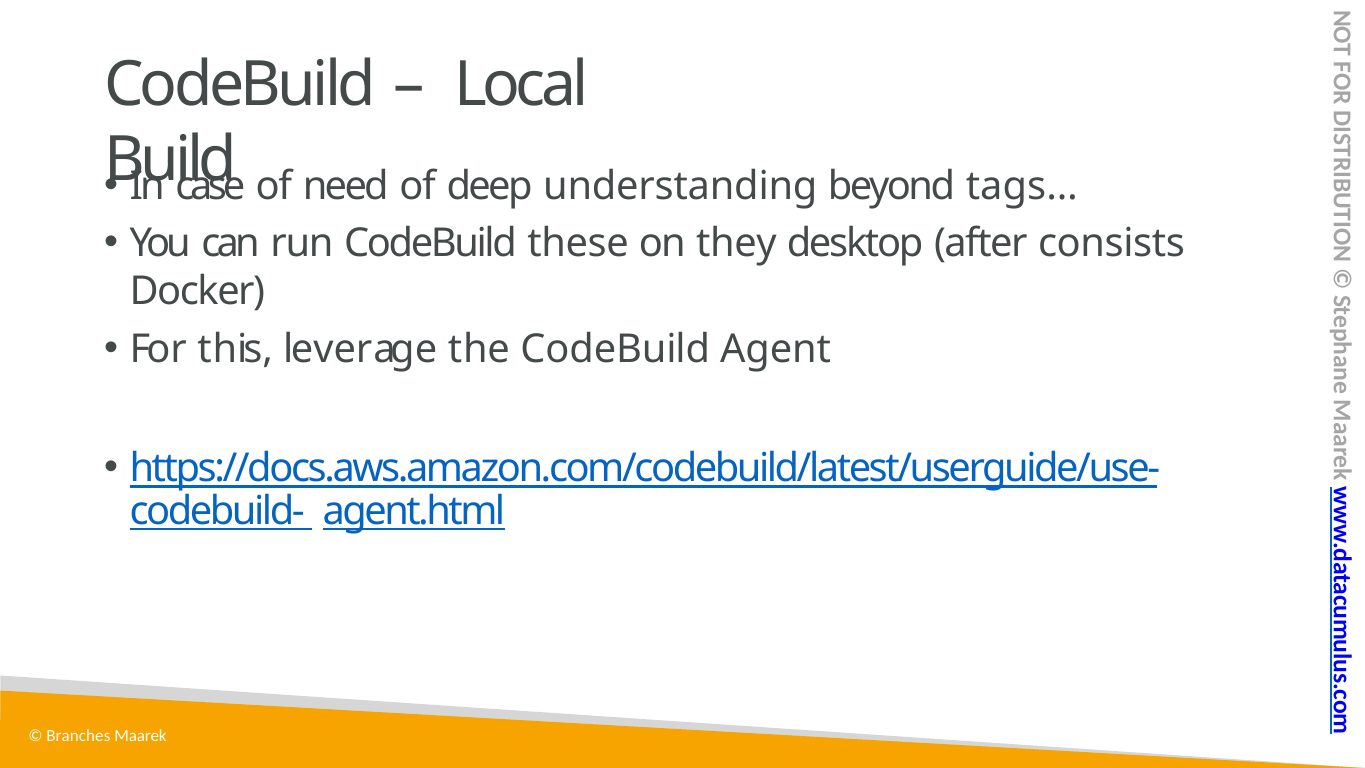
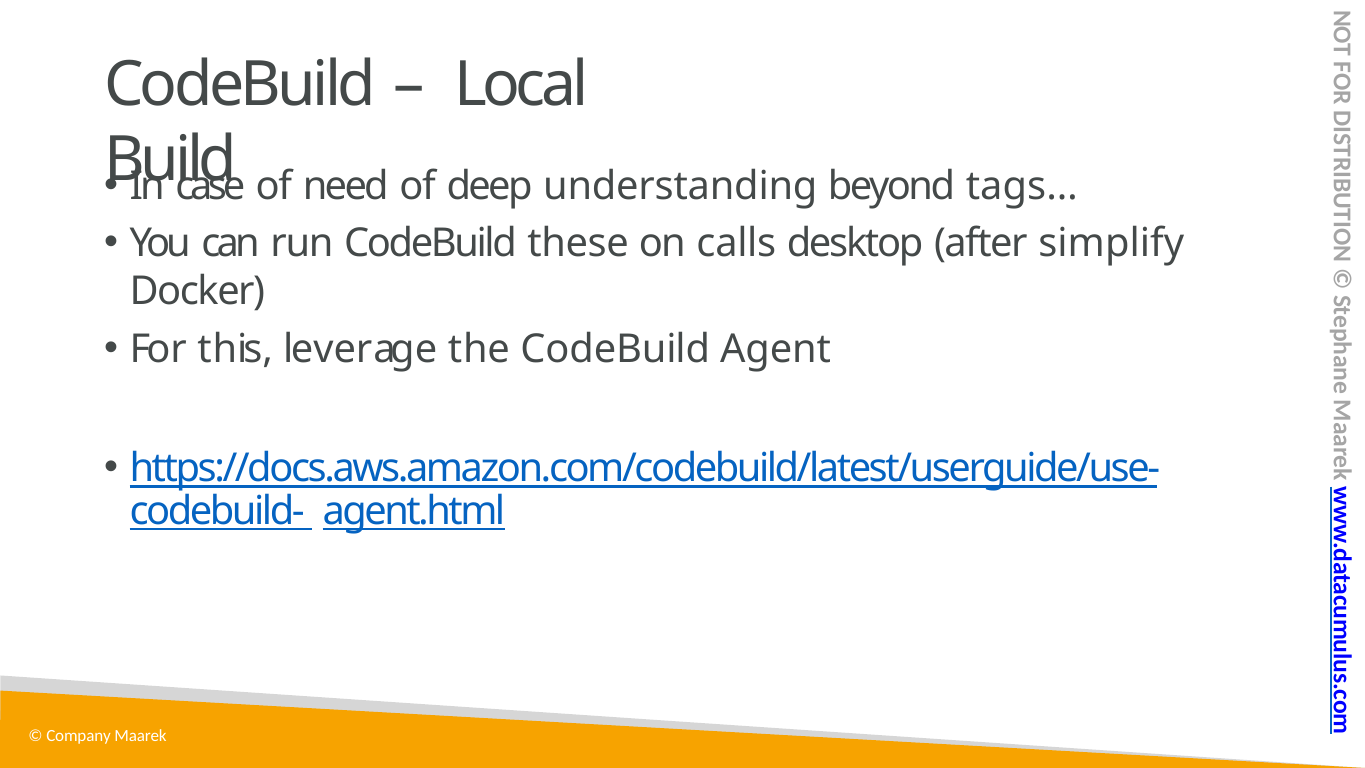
they: they -> calls (736, 243)
consists: consists -> simplify (1111, 243)
Branches: Branches -> Company (79, 736)
